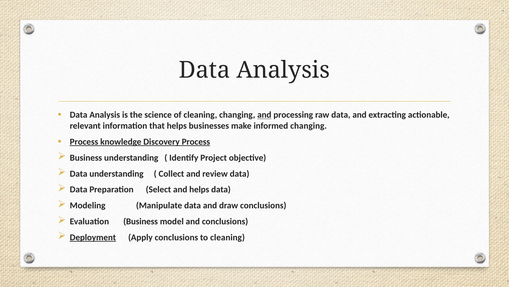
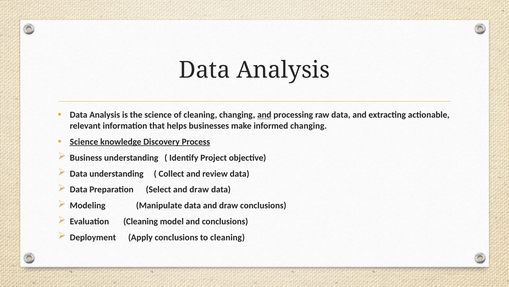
Process: Process -> Science (84, 141)
Select and helps: helps -> draw (199, 189)
Evaluation Business: Business -> Cleaning (141, 221)
Deployment underline: present -> none (93, 237)
